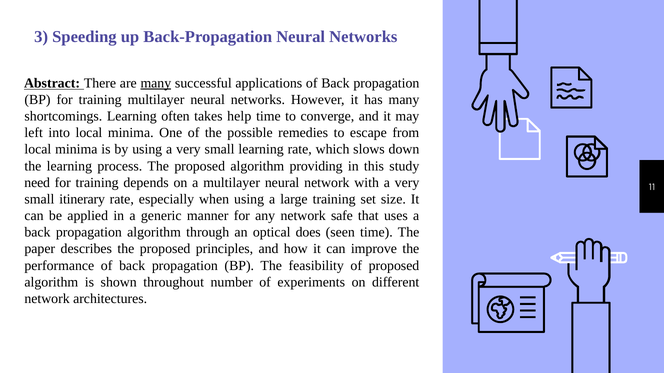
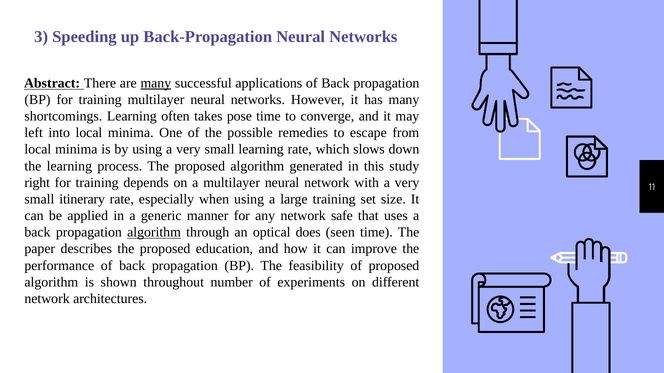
help: help -> pose (239, 116)
providing: providing -> generated (316, 166)
need: need -> right (37, 183)
algorithm underline: none -> present (154, 233)
principles: principles -> education (224, 249)
